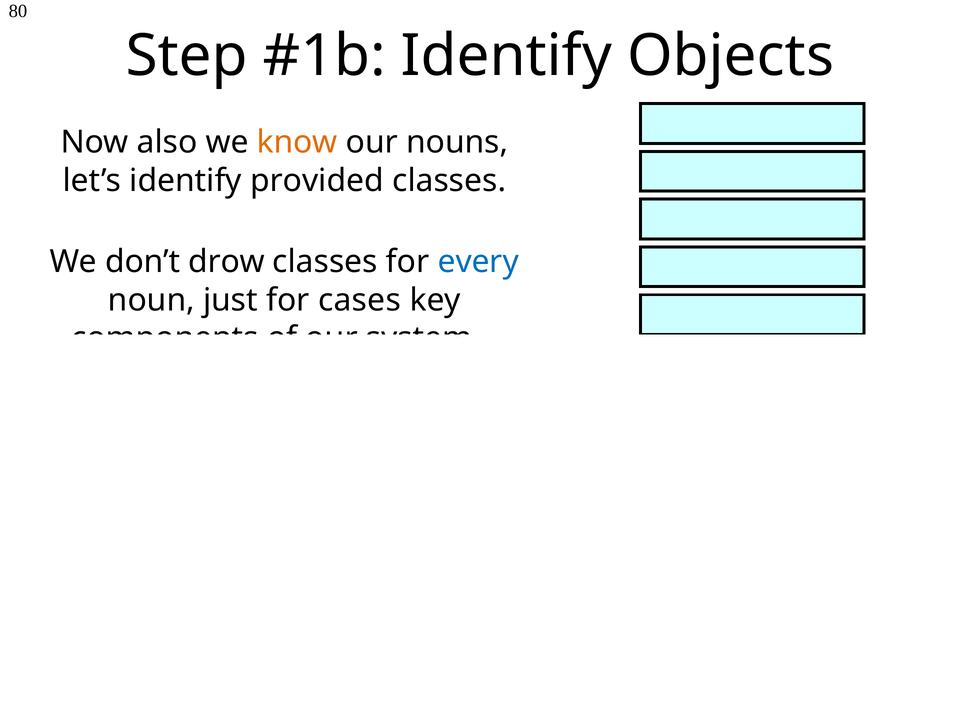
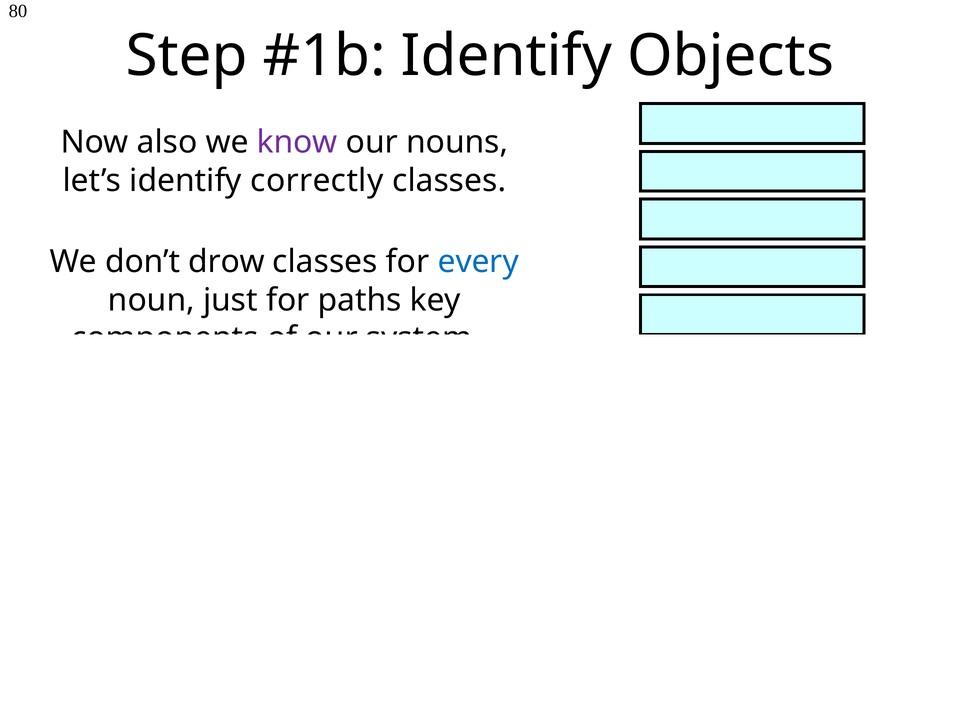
know colour: orange -> purple (297, 143)
provided: provided -> correctly (317, 181)
cases: cases -> paths (360, 300)
